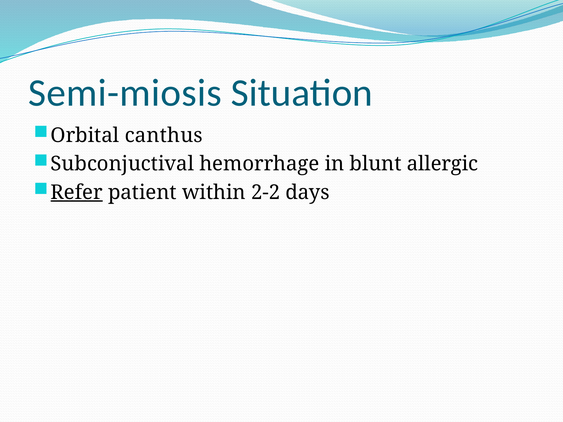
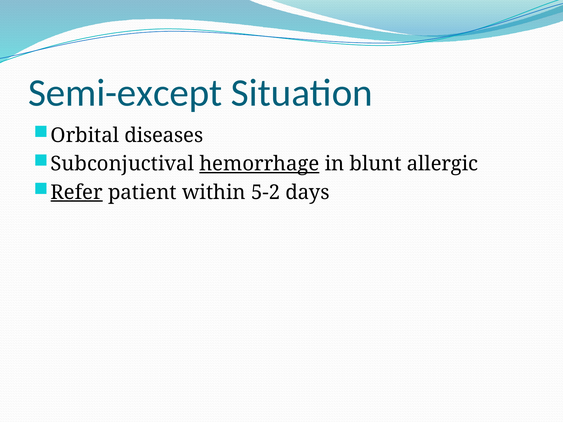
Semi-miosis: Semi-miosis -> Semi-except (125, 93)
canthus: canthus -> diseases (164, 136)
hemorrhage underline: none -> present (259, 164)
2-2: 2-2 -> 5-2 (266, 192)
